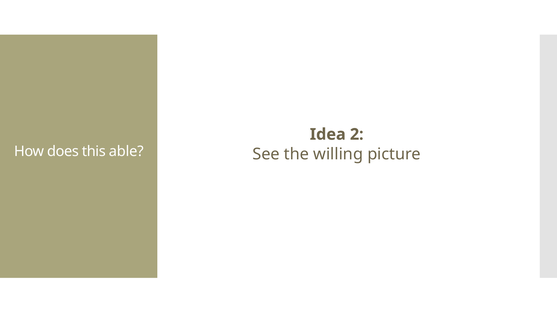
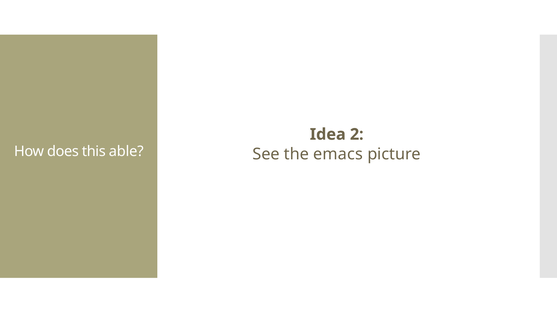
willing: willing -> emacs (338, 154)
